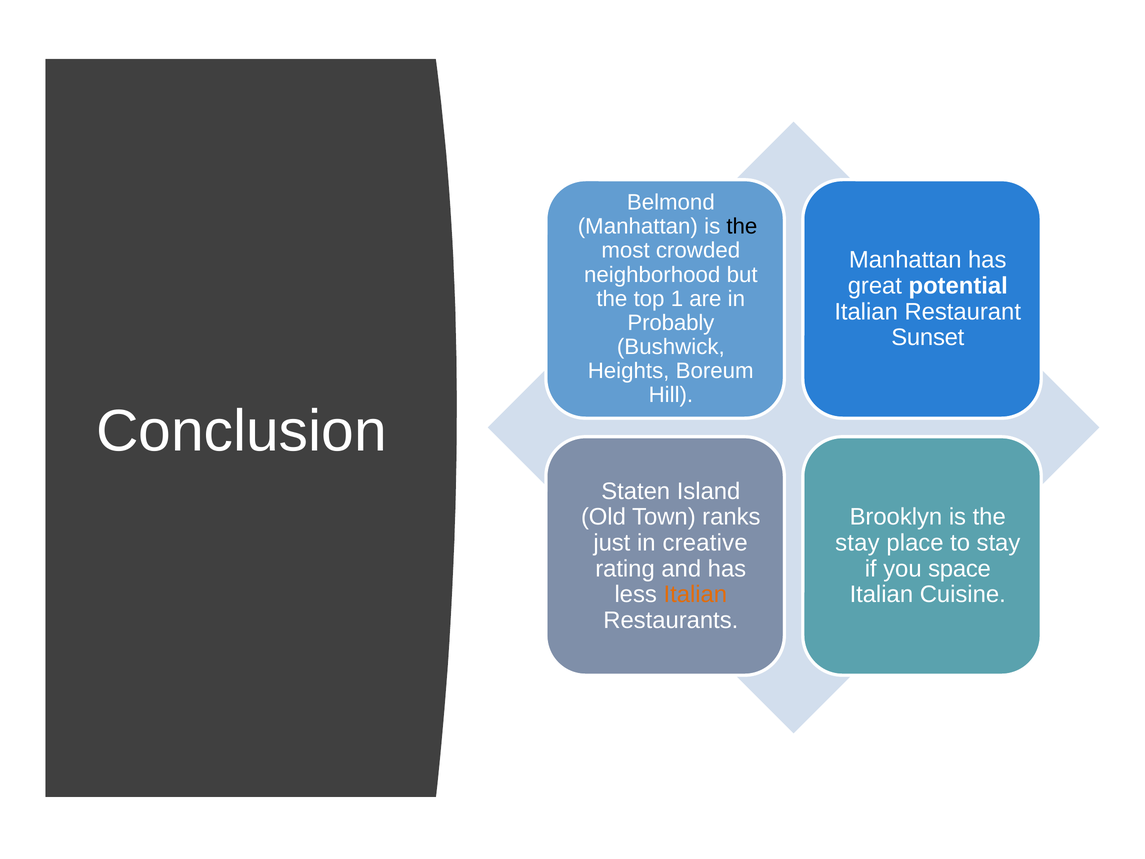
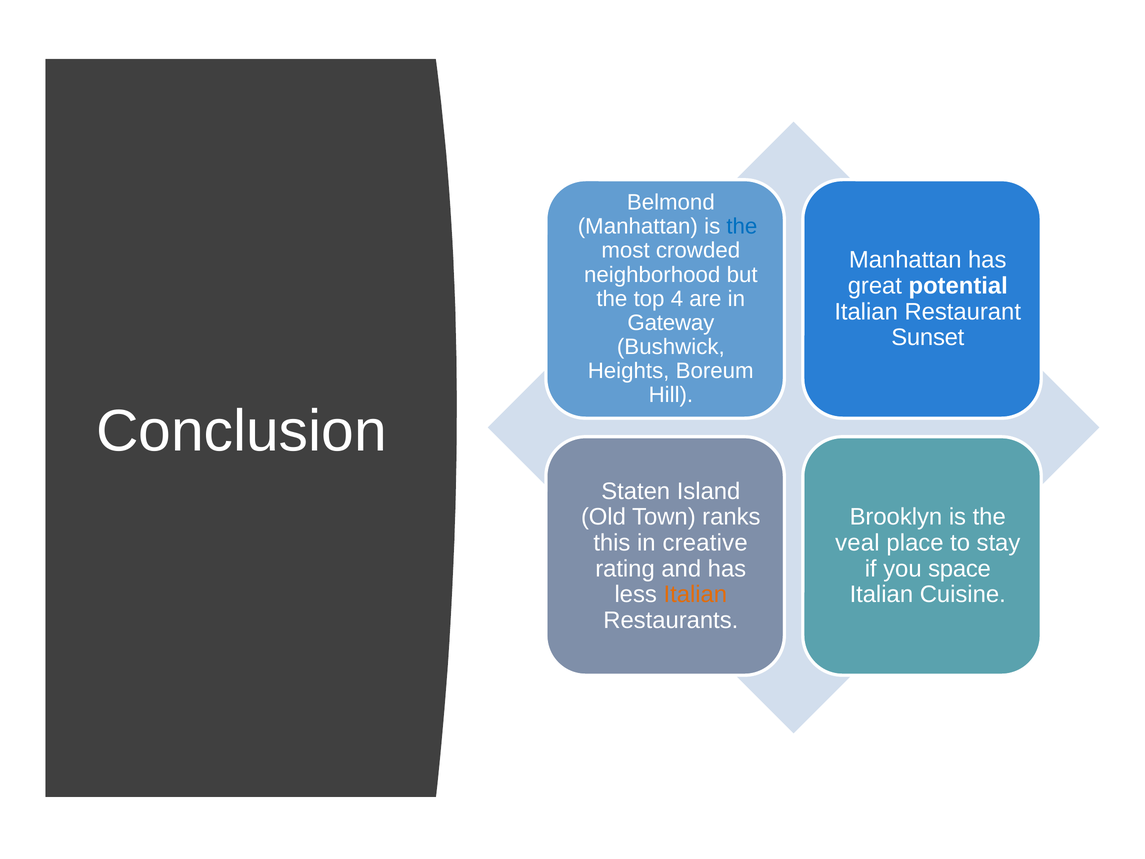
the colour: black -> blue (742, 226)
1: 1 -> 4 (677, 299)
Probably: Probably -> Gateway (671, 323)
just: just -> this (612, 543)
stay: stay -> veal (857, 543)
